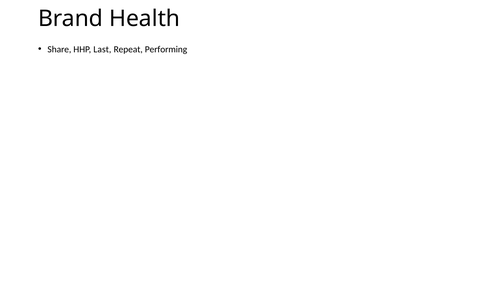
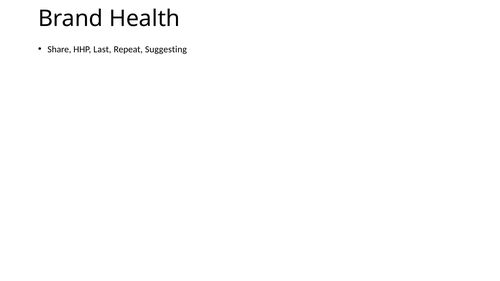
Performing: Performing -> Suggesting (166, 49)
